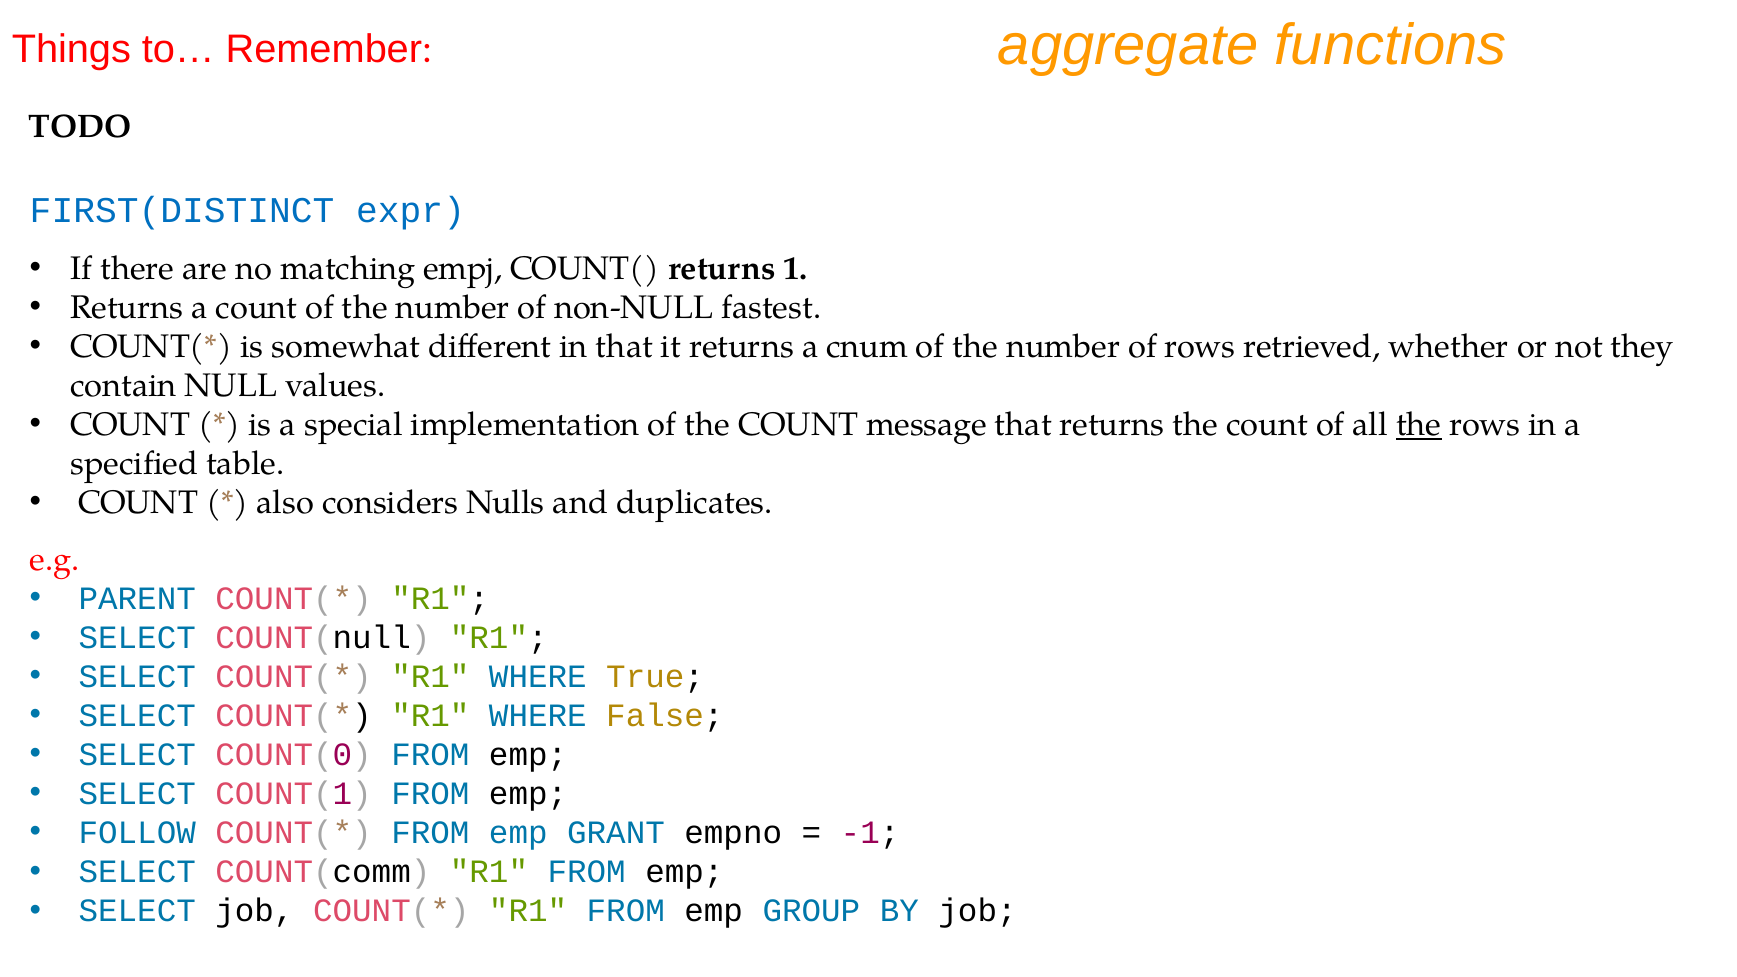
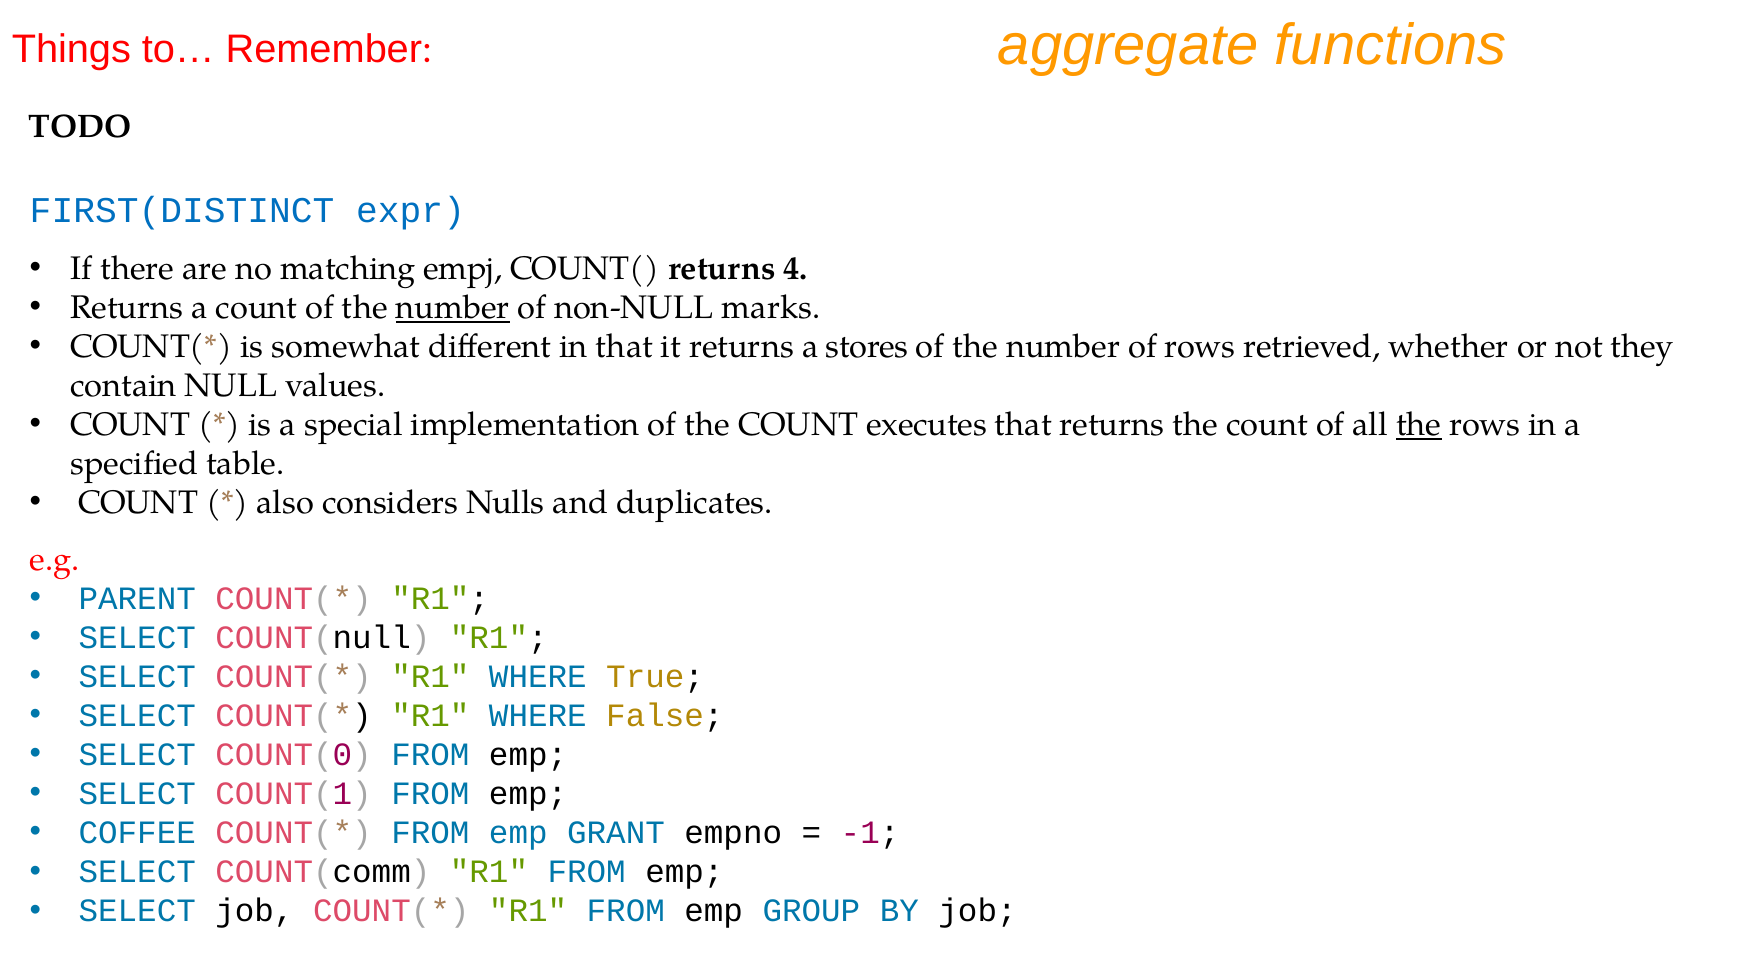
1: 1 -> 4 (796, 269)
number underline: none -> present (453, 308)
fastest: fastest -> marks (771, 308)
cnum: cnum -> stores (867, 347)
message: message -> executes (927, 425)
FOLLOW: FOLLOW -> COFFEE (137, 833)
